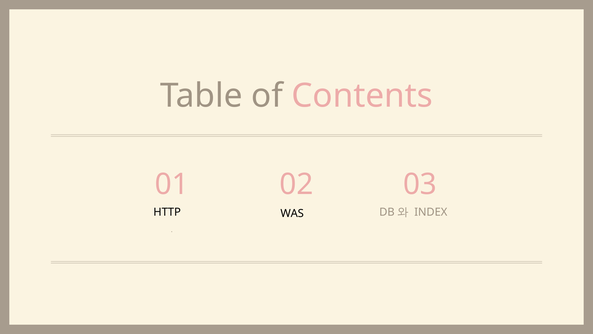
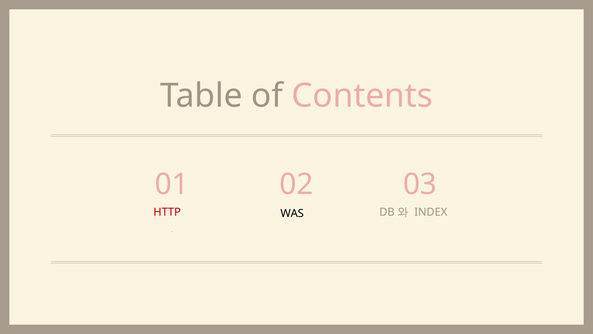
HTTP colour: black -> red (167, 212)
